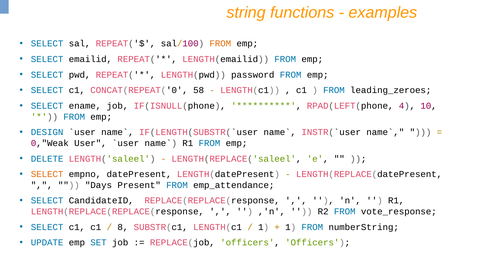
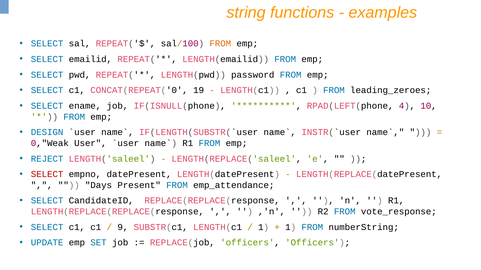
58: 58 -> 19 (199, 91)
DELETE: DELETE -> REJECT (47, 159)
SELECT colour: orange -> red (47, 175)
8: 8 -> 9 (123, 228)
